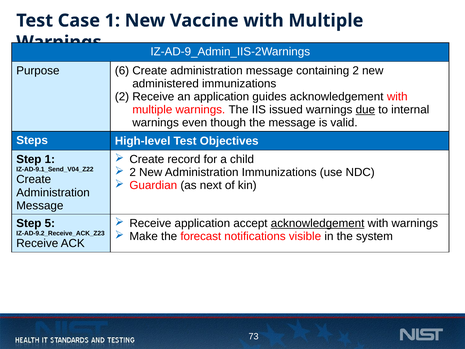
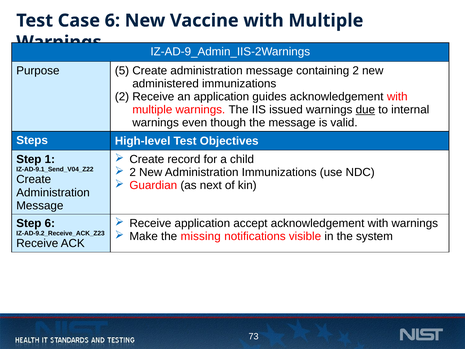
Case 1: 1 -> 6 (112, 21)
6: 6 -> 5 (122, 71)
acknowledgement underline: present -> none (318, 223)
Step 5: 5 -> 6 (50, 223)
forecast: forecast -> missing (201, 236)
